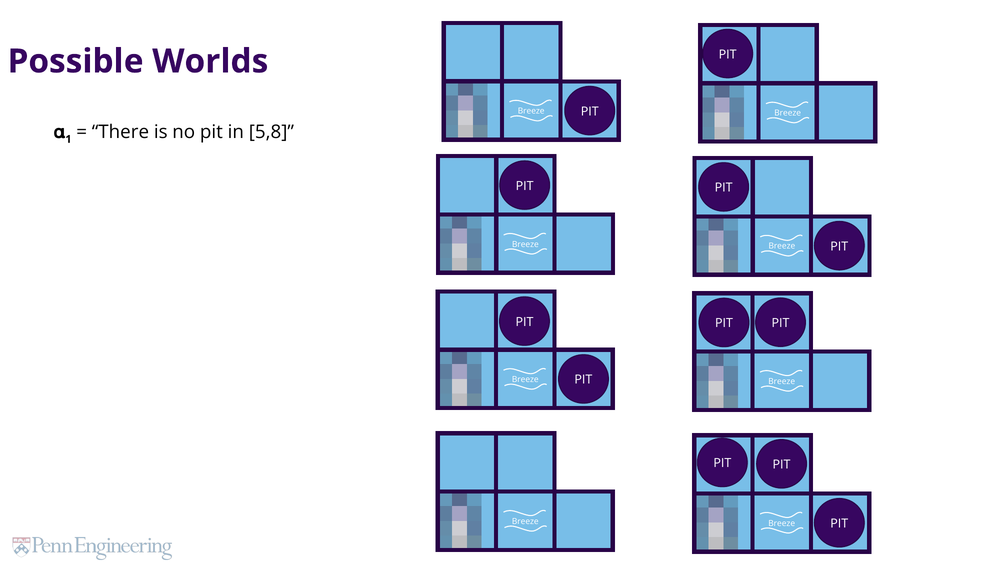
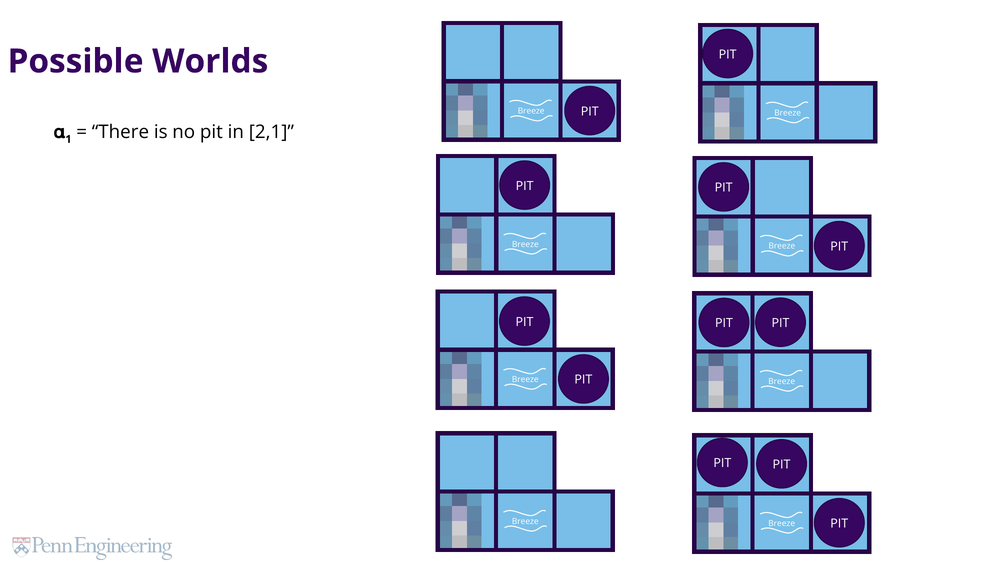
5,8: 5,8 -> 2,1 (271, 132)
